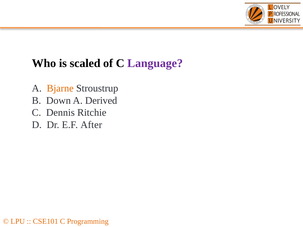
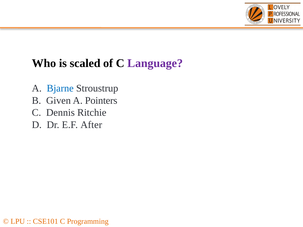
Bjarne colour: orange -> blue (60, 88)
Down: Down -> Given (58, 101)
Derived: Derived -> Pointers (101, 101)
